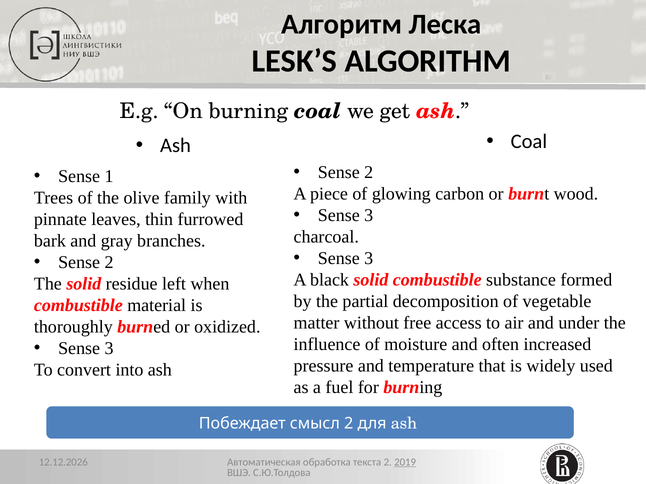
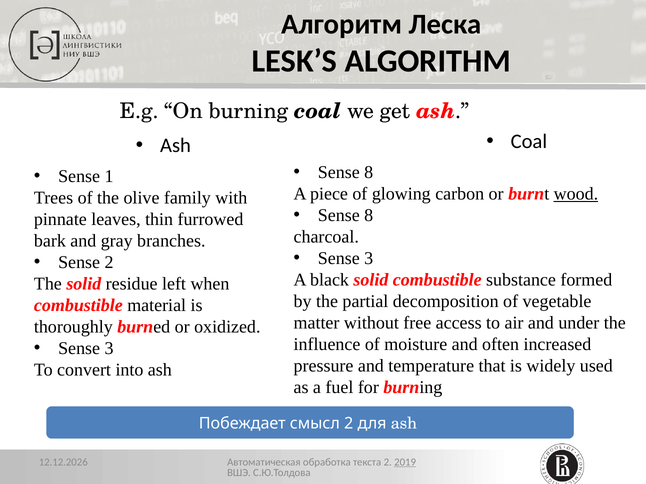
2: 2 -> 8 (369, 173)
wood underline: none -> present (576, 194)
3: 3 -> 8 (369, 216)
